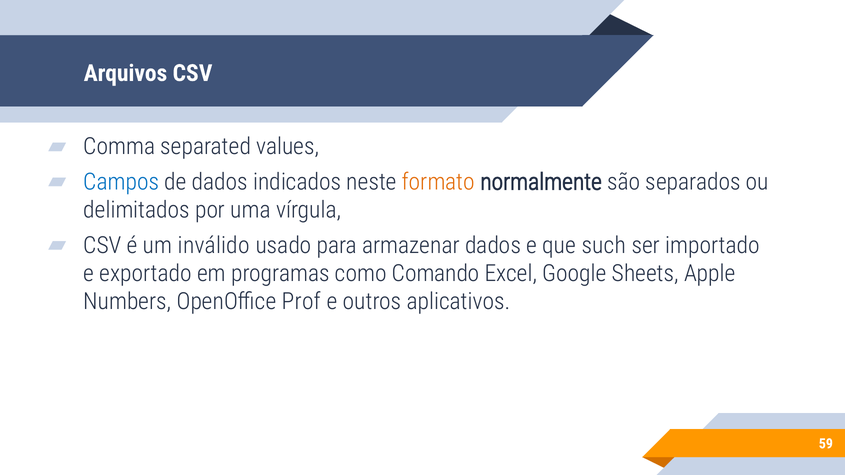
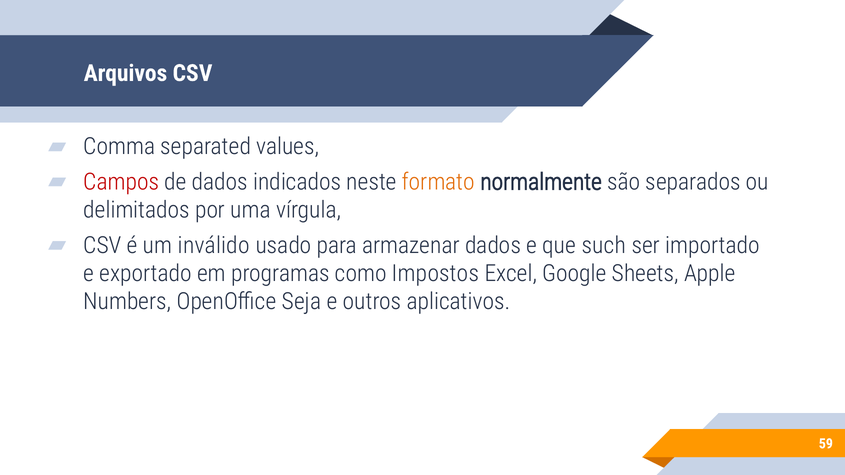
Campos colour: blue -> red (121, 182)
Comando: Comando -> Impostos (436, 274)
Prof: Prof -> Seja (301, 302)
